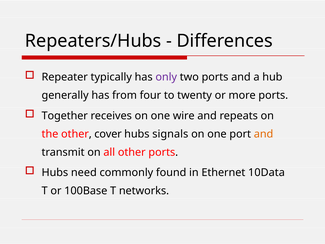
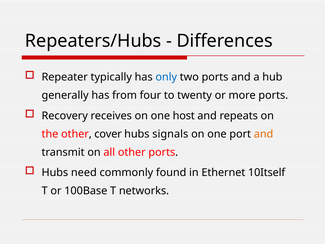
only colour: purple -> blue (166, 77)
Together: Together -> Recovery (65, 116)
wire: wire -> host (184, 116)
10Data: 10Data -> 10Itself (267, 172)
